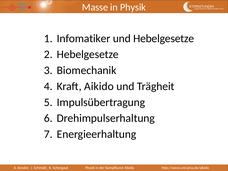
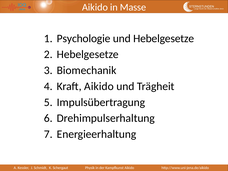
Masse: Masse -> Aikido (95, 7)
in Physik: Physik -> Masse (133, 7)
Infomatiker: Infomatiker -> Psychologie (84, 38)
